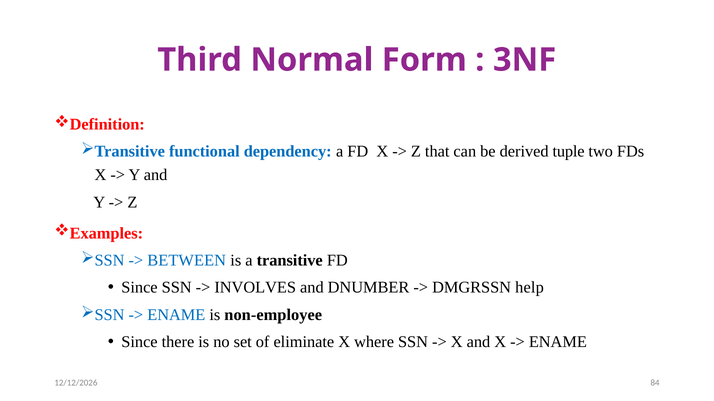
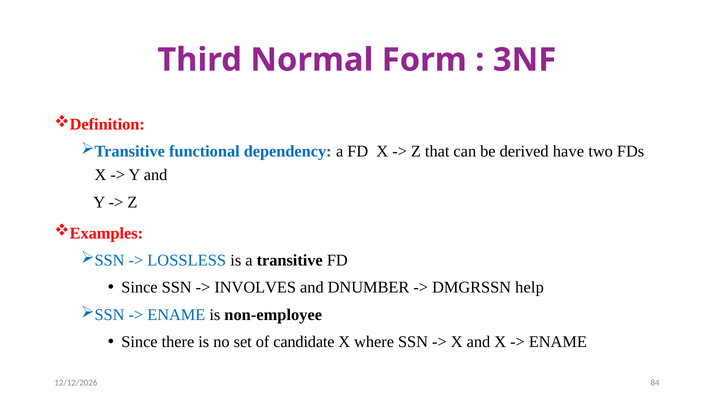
tuple: tuple -> have (568, 152)
BETWEEN: BETWEEN -> LOSSLESS (187, 261)
eliminate: eliminate -> candidate (304, 343)
